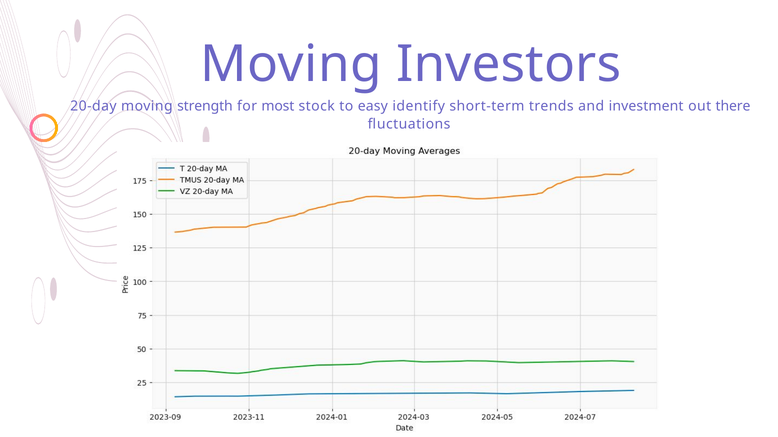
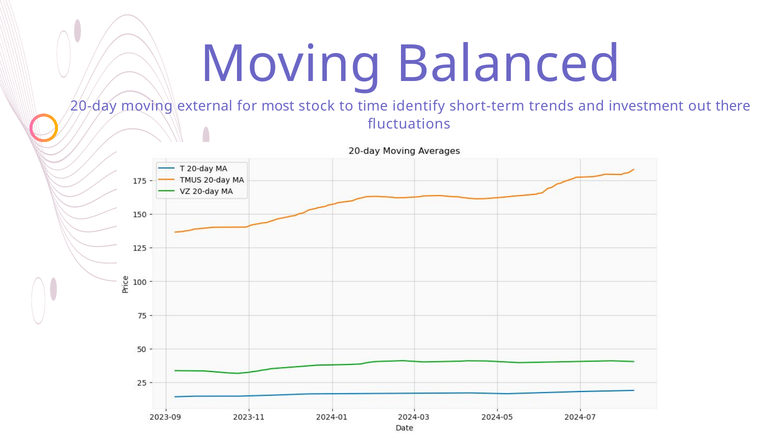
Investors: Investors -> Balanced (508, 64)
strength: strength -> external (205, 106)
easy: easy -> time (373, 106)
